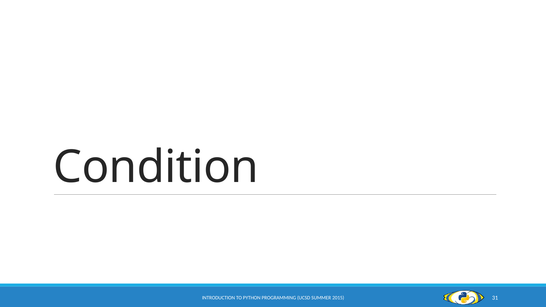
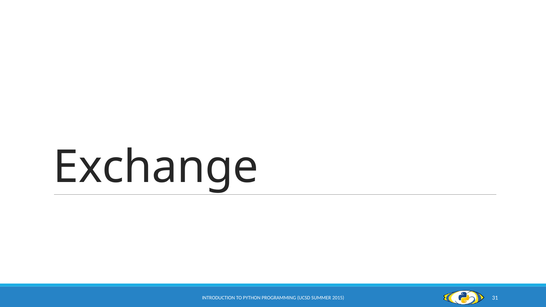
Condition: Condition -> Exchange (156, 167)
